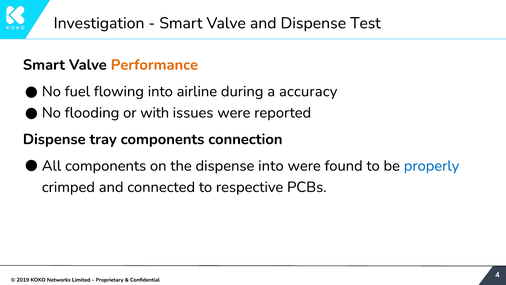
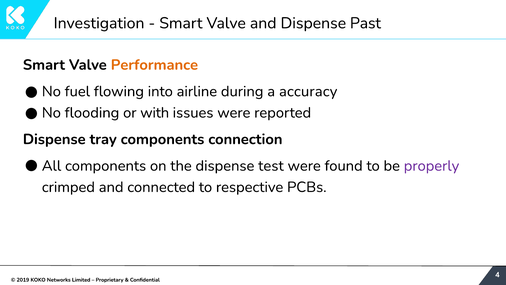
Test: Test -> Past (365, 23)
dispense into: into -> test (271, 166)
properly colour: blue -> purple (431, 166)
